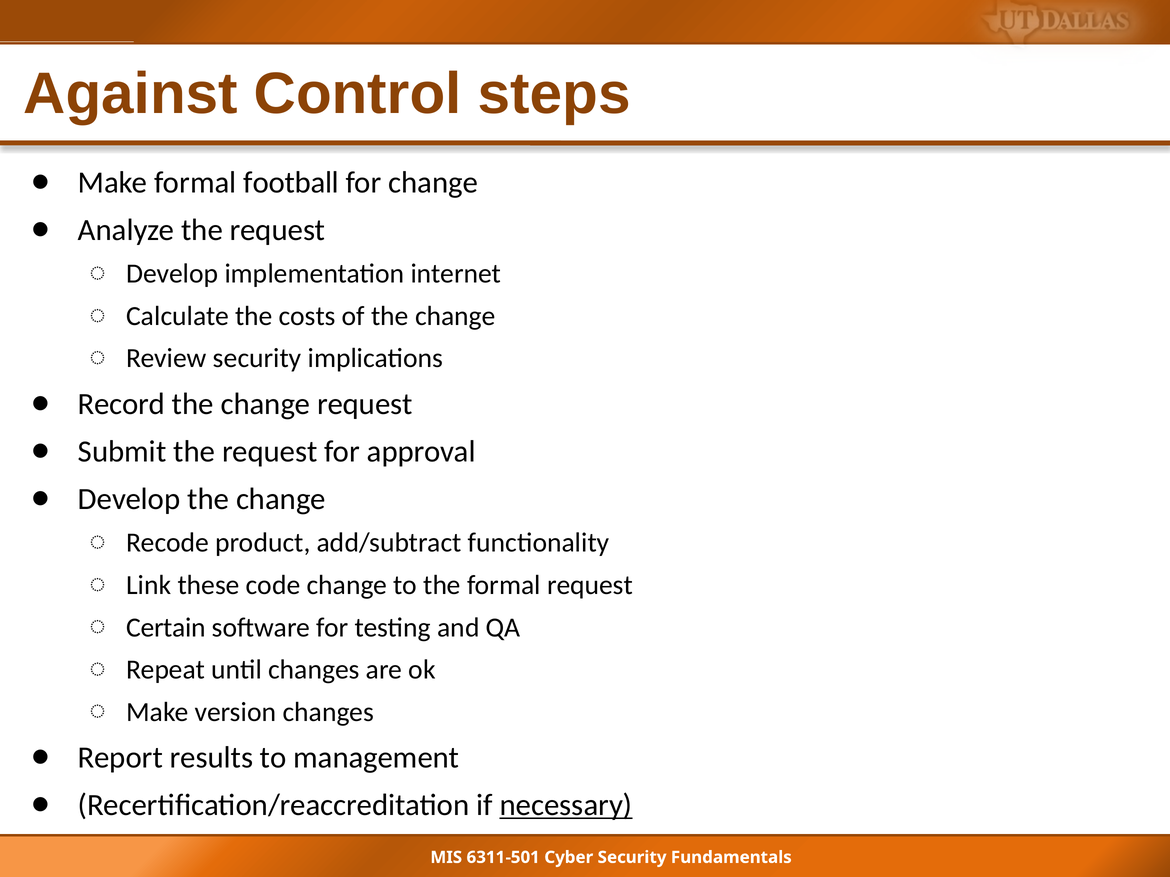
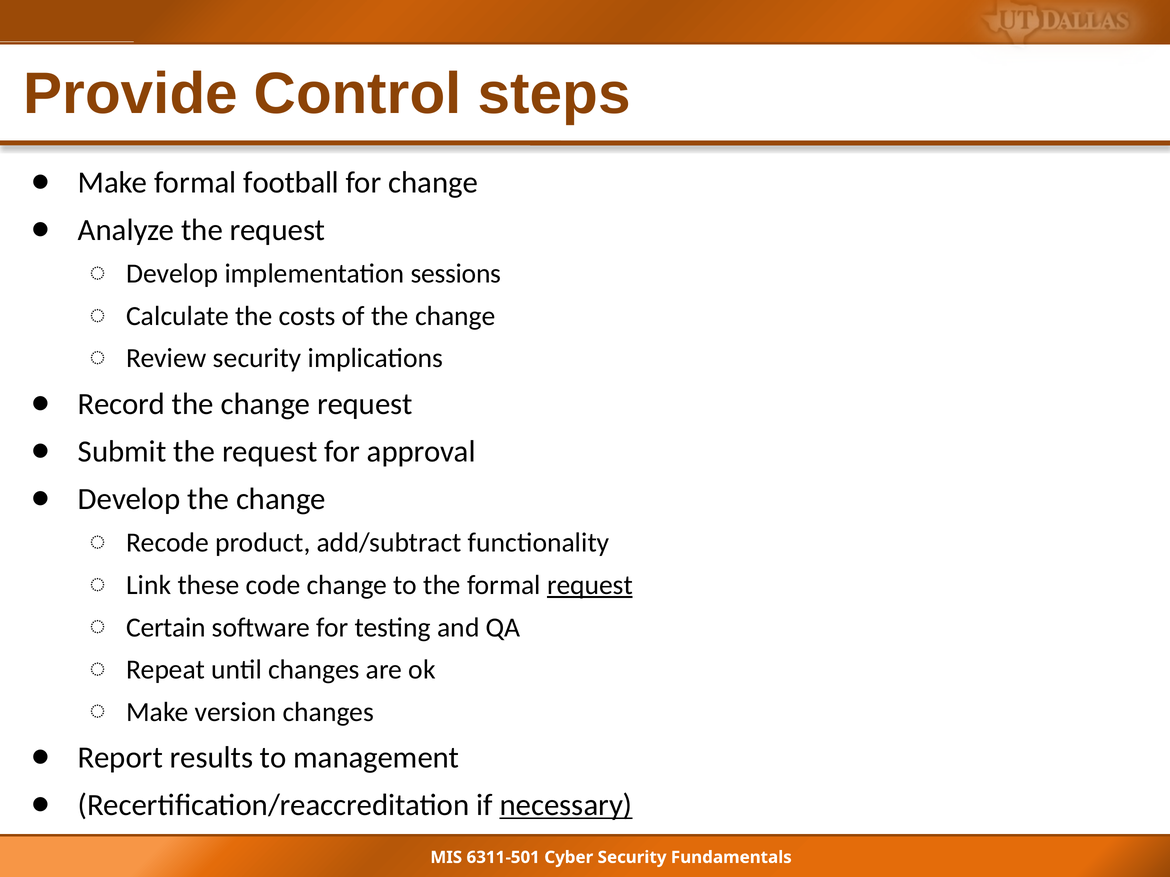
Against: Against -> Provide (131, 94)
internet: internet -> sessions (456, 274)
request underline: none -> present (590, 585)
